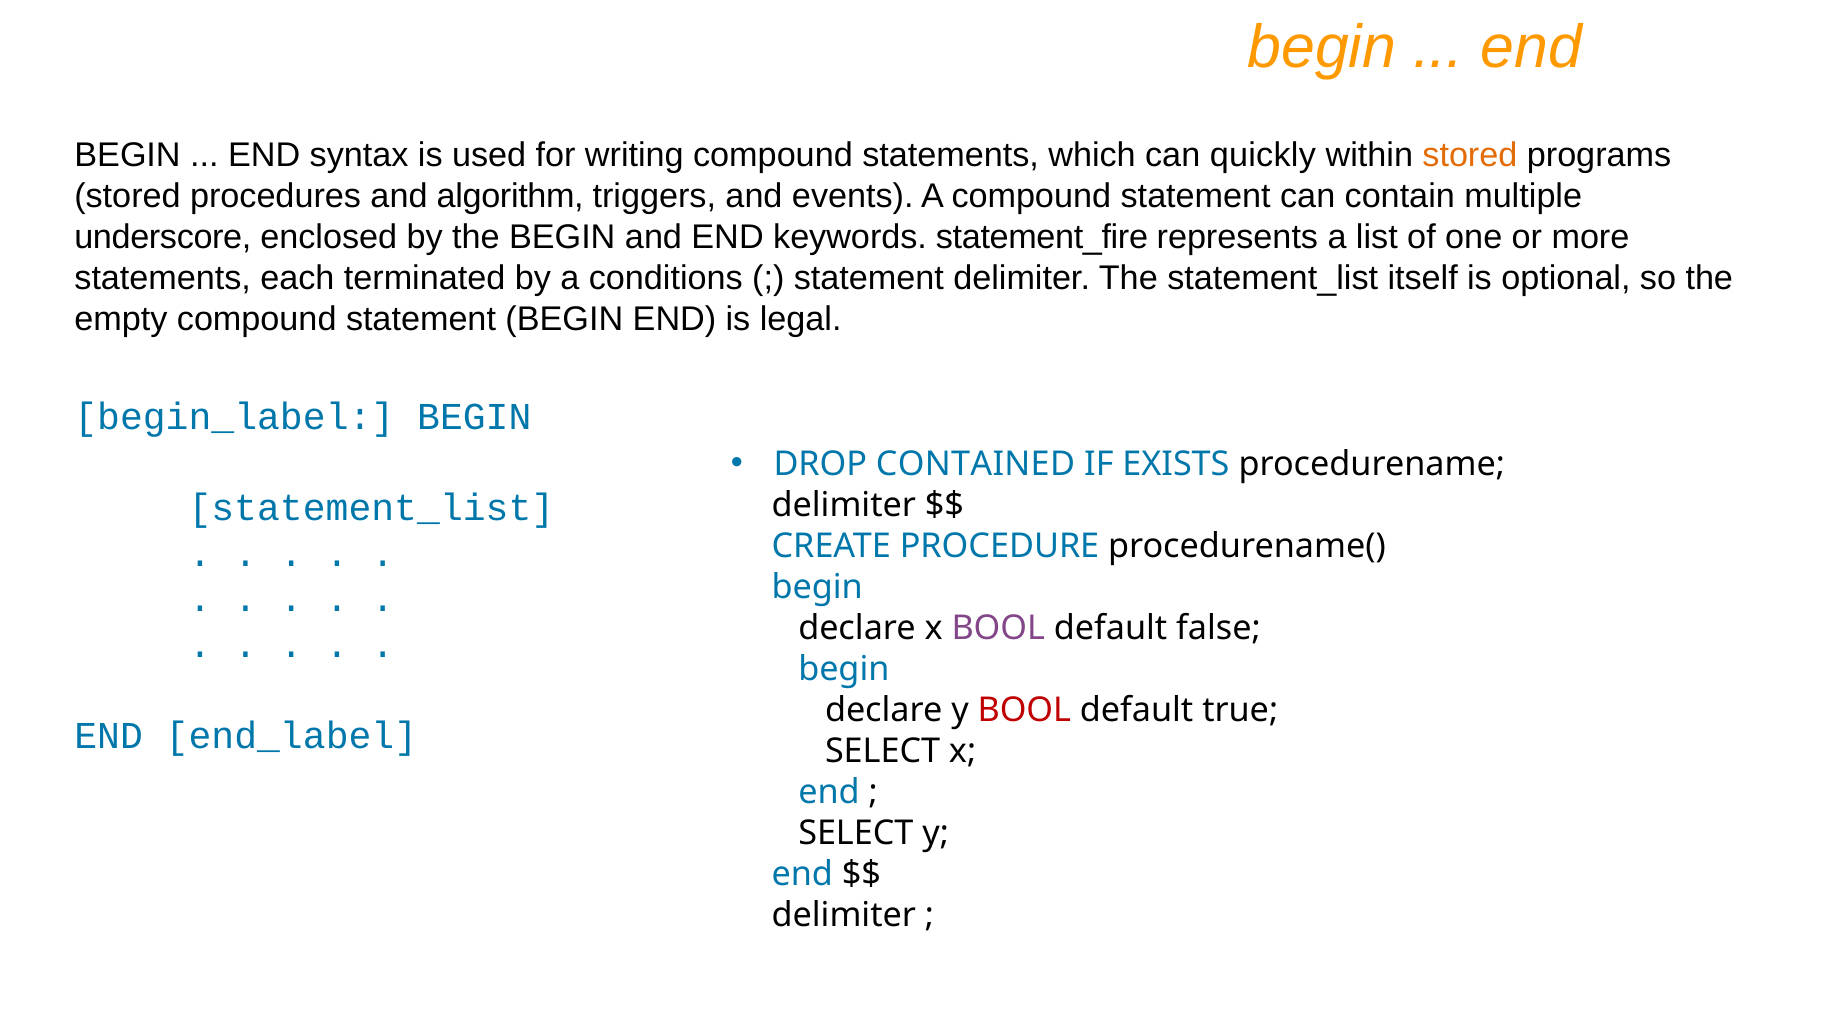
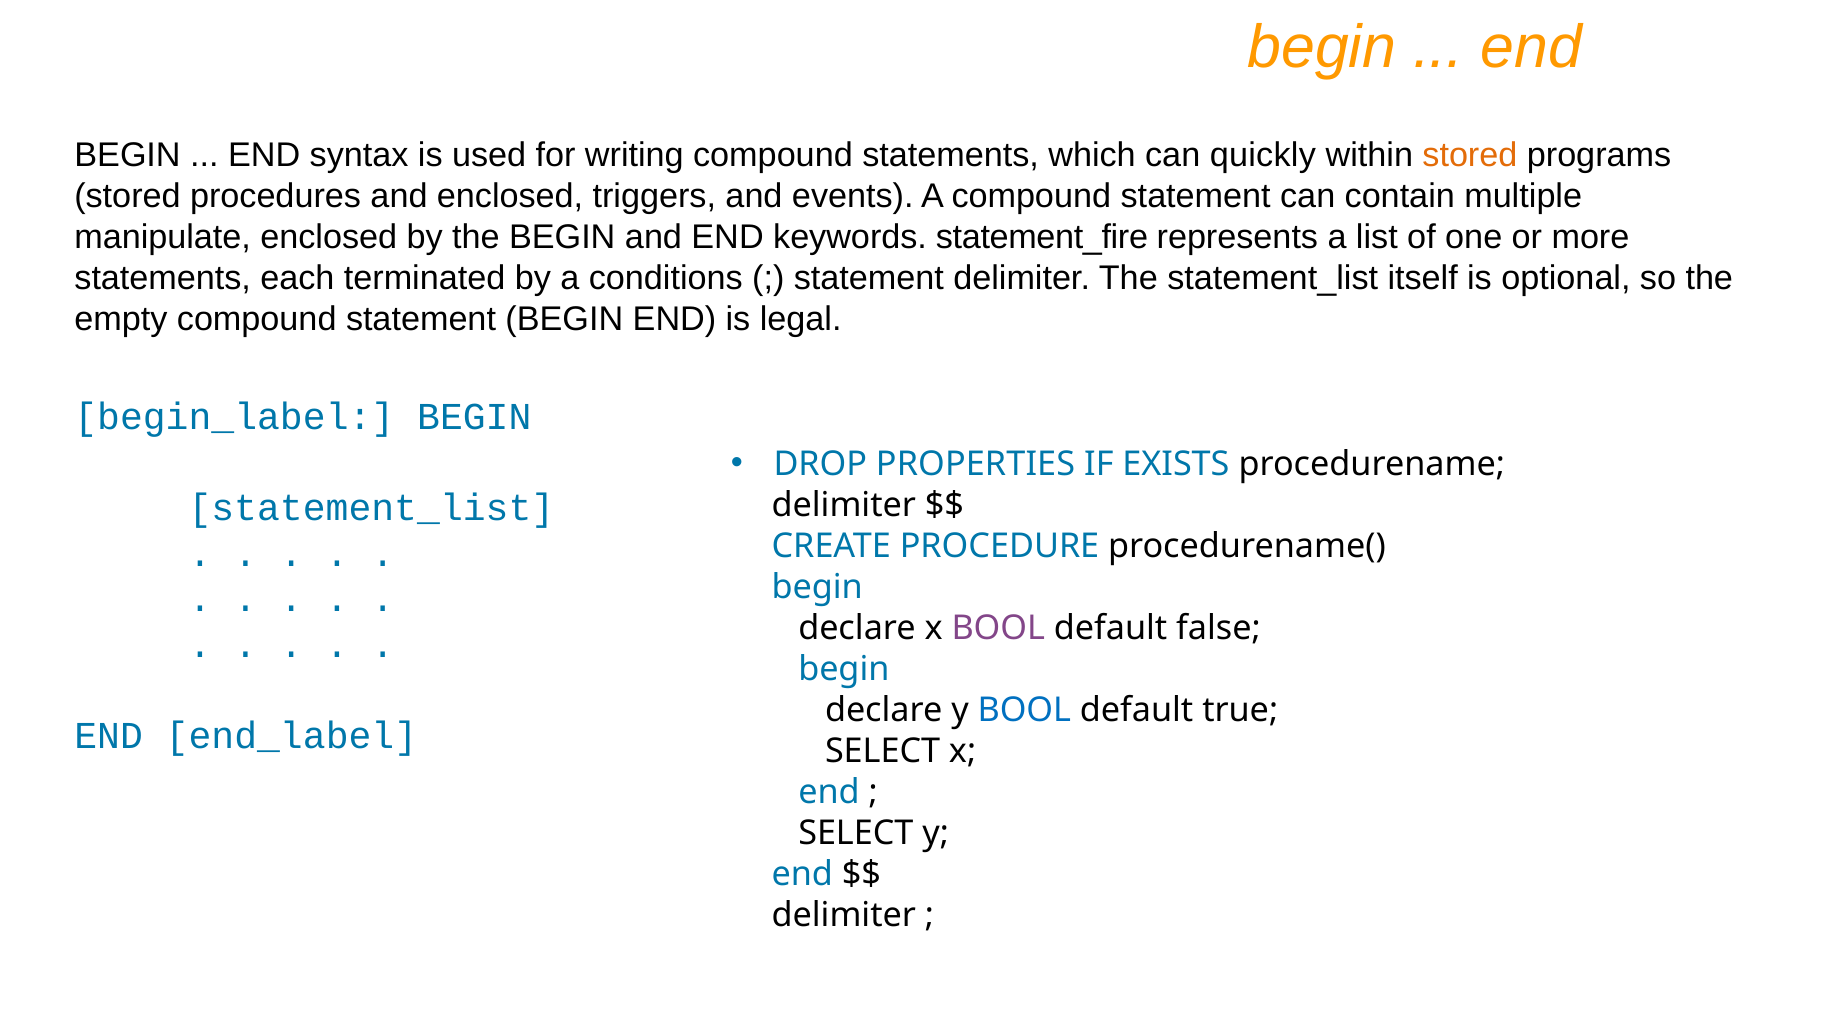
and algorithm: algorithm -> enclosed (510, 196)
underscore: underscore -> manipulate (163, 237)
CONTAINED: CONTAINED -> PROPERTIES (976, 464)
BOOL colour: red -> blue (1024, 710)
